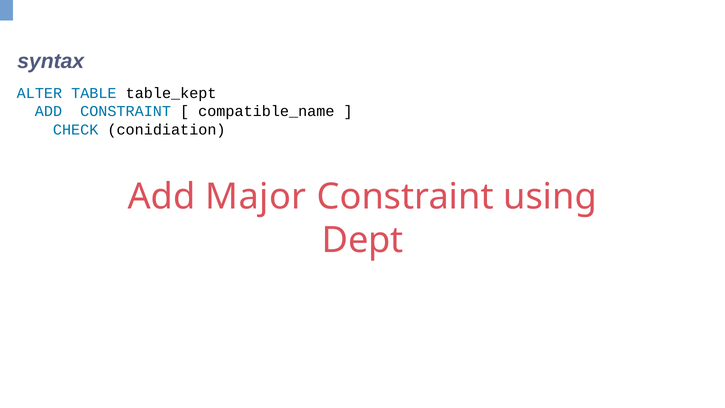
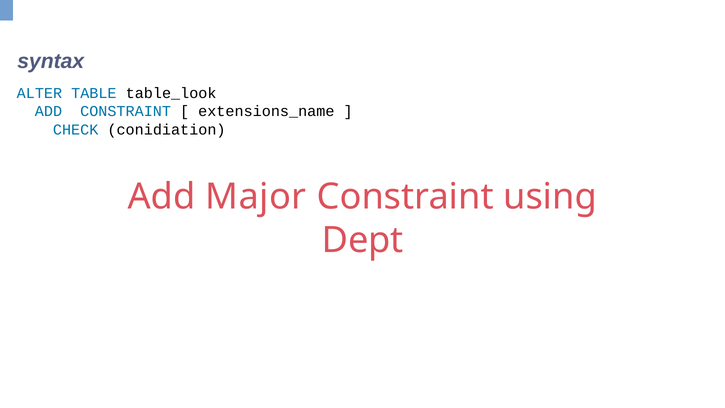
table_kept: table_kept -> table_look (171, 93)
compatible_name: compatible_name -> extensions_name (266, 111)
